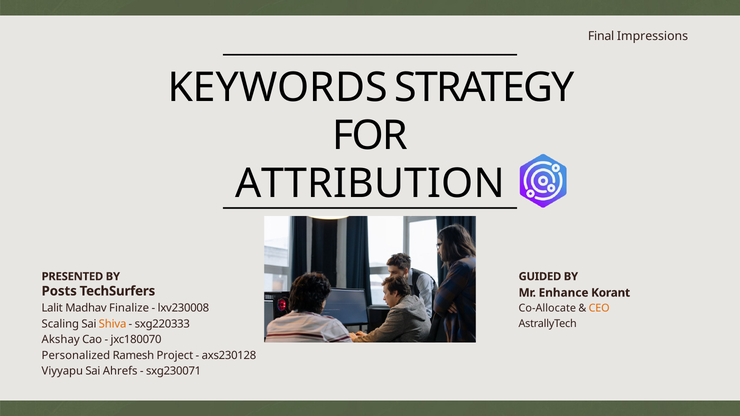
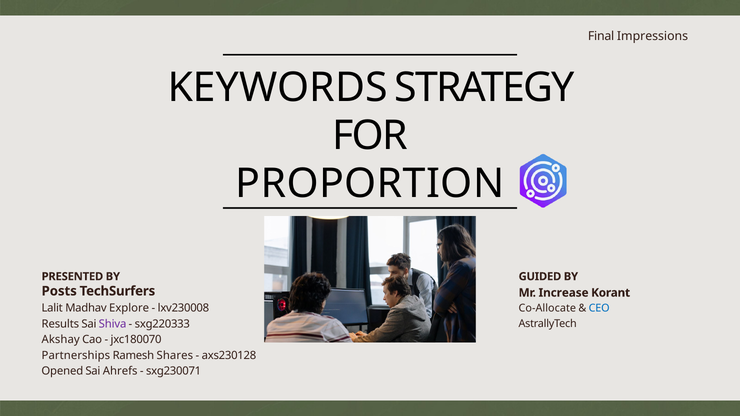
ATTRIBUTION: ATTRIBUTION -> PROPORTION (370, 184)
Enhance: Enhance -> Increase (564, 293)
Finalize: Finalize -> Explore (129, 308)
CEO colour: orange -> blue (599, 309)
Scaling: Scaling -> Results (60, 324)
Shiva colour: orange -> purple (113, 324)
Personalized: Personalized -> Partnerships (76, 356)
Project: Project -> Shares (175, 356)
Viyyapu: Viyyapu -> Opened (62, 371)
